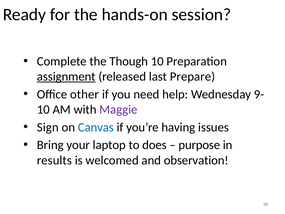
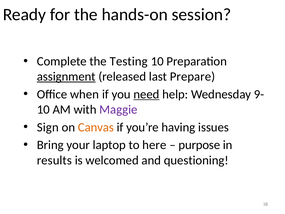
Though: Though -> Testing (129, 61)
other: other -> when (85, 94)
need underline: none -> present (146, 94)
Canvas colour: blue -> orange (96, 127)
does: does -> here (154, 145)
observation: observation -> questioning (196, 160)
